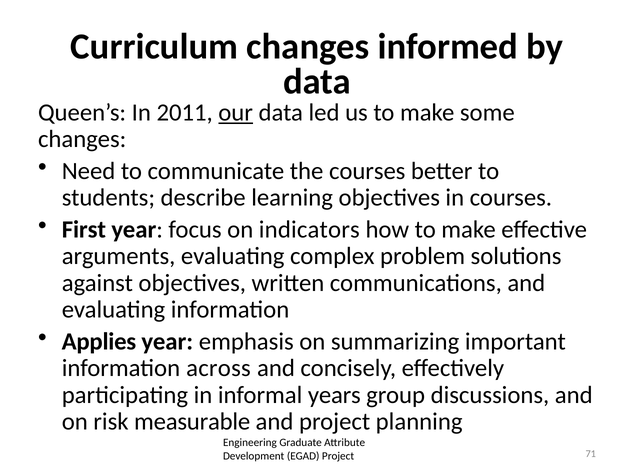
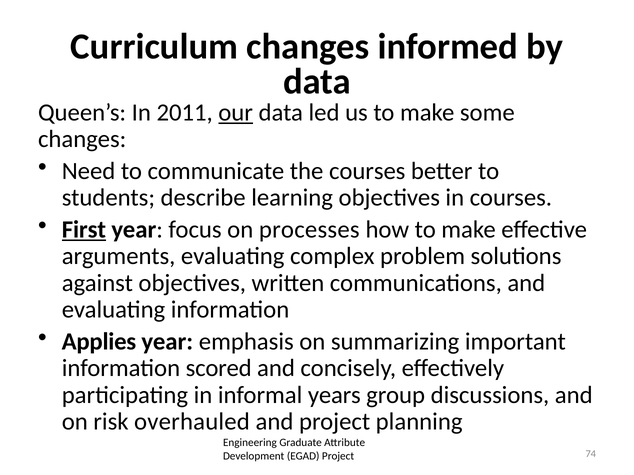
First underline: none -> present (84, 230)
indicators: indicators -> processes (309, 230)
across: across -> scored (219, 369)
measurable: measurable -> overhauled (192, 422)
71: 71 -> 74 (591, 454)
